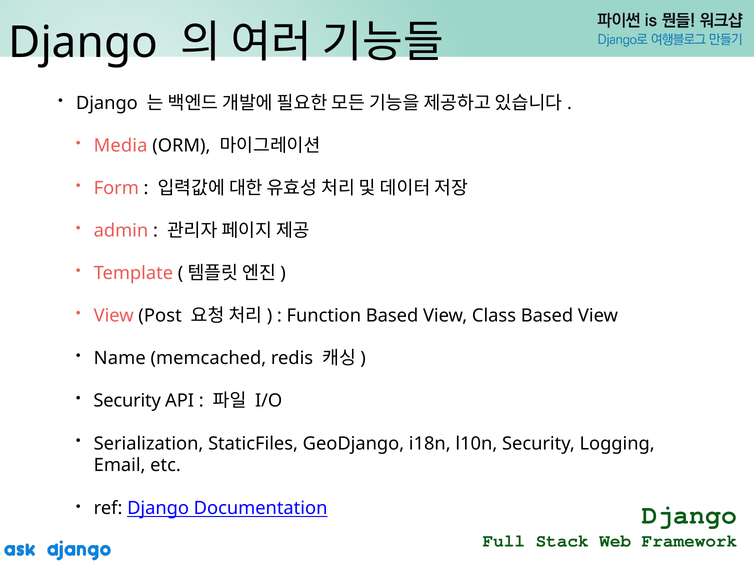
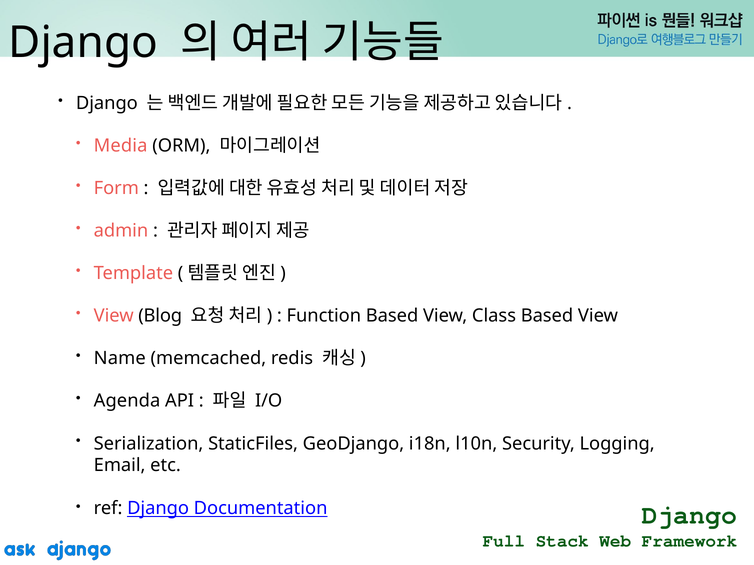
Post: Post -> Blog (160, 316)
Security: Security -> Agenda (127, 401)
